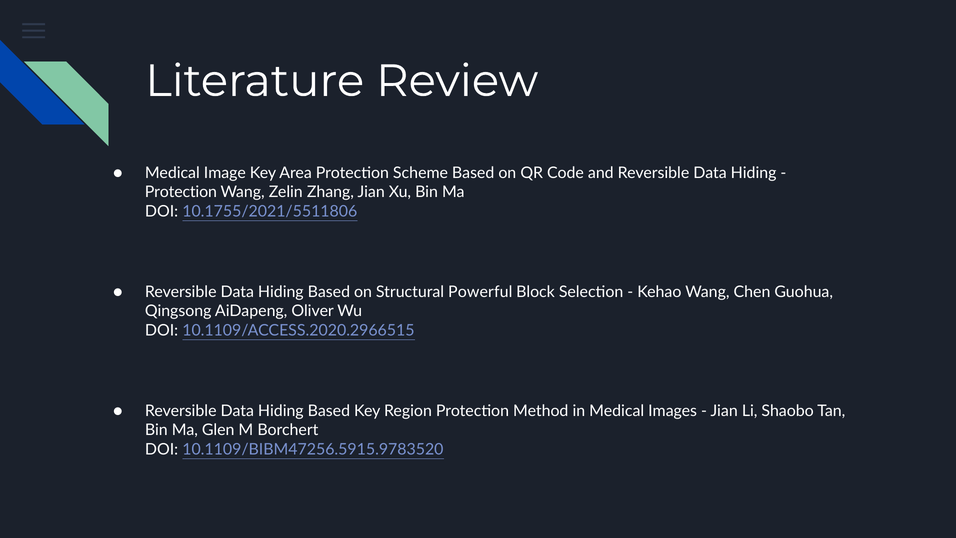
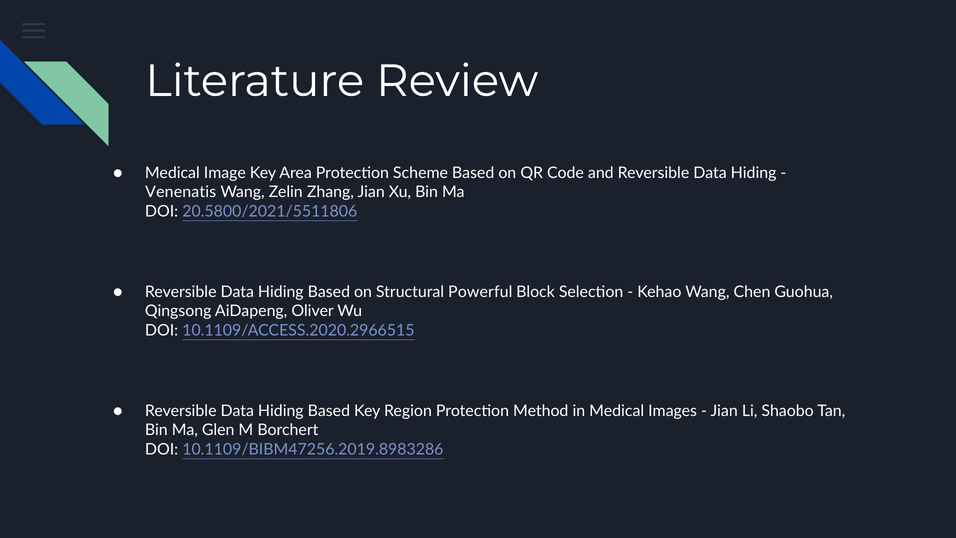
Protection: Protection -> Venenatis (181, 192)
10.1755/2021/5511806: 10.1755/2021/5511806 -> 20.5800/2021/5511806 (270, 211)
10.1109/BIBM47256.5915.9783520: 10.1109/BIBM47256.5915.9783520 -> 10.1109/BIBM47256.2019.8983286 (313, 449)
